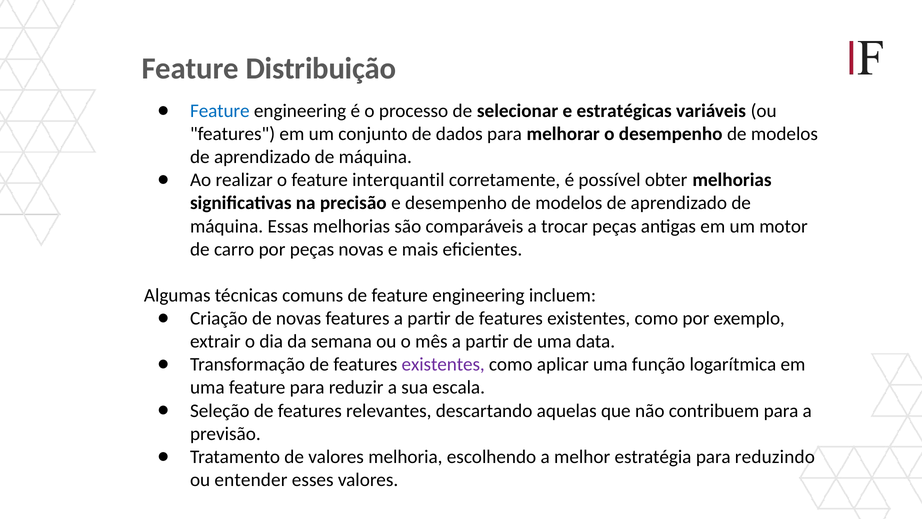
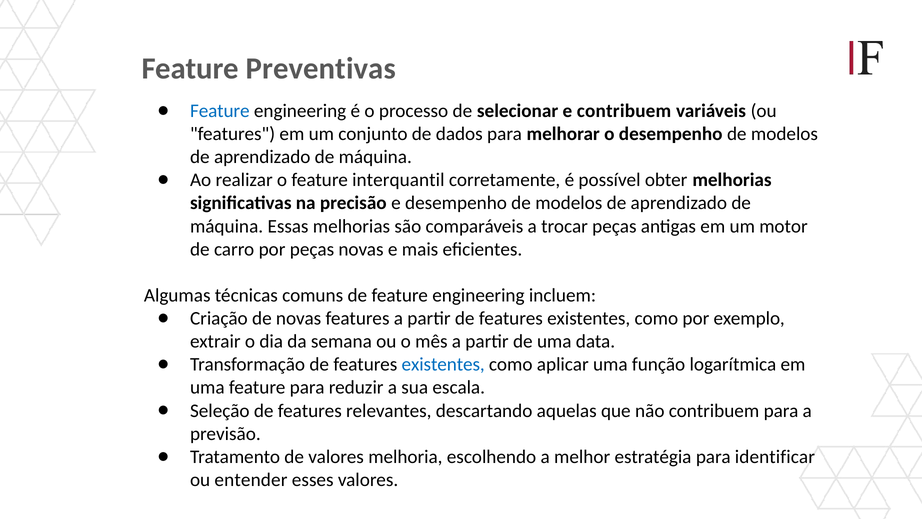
Distribuição: Distribuição -> Preventivas (321, 68)
e estratégicas: estratégicas -> contribuem (624, 111)
existentes colour: purple -> blue (443, 364)
reduzindo: reduzindo -> identificar (775, 457)
